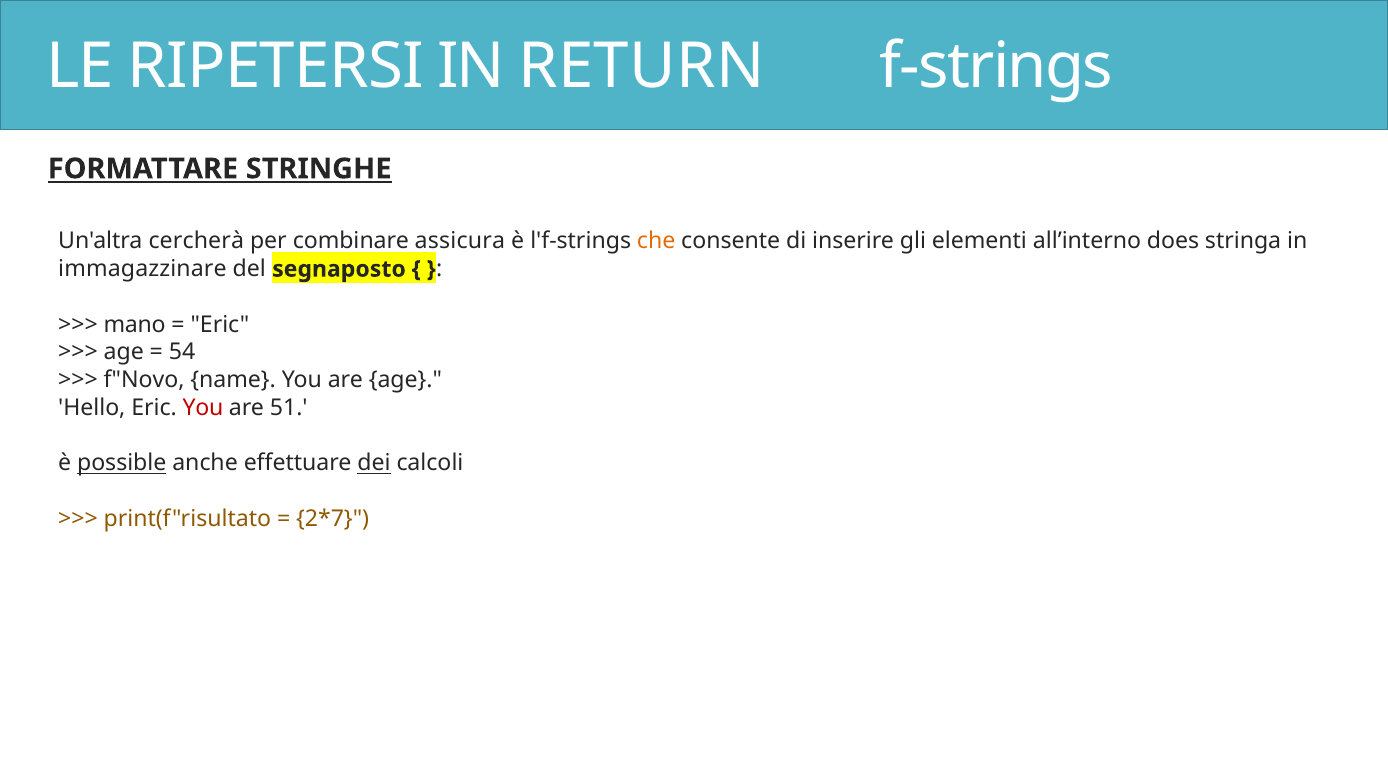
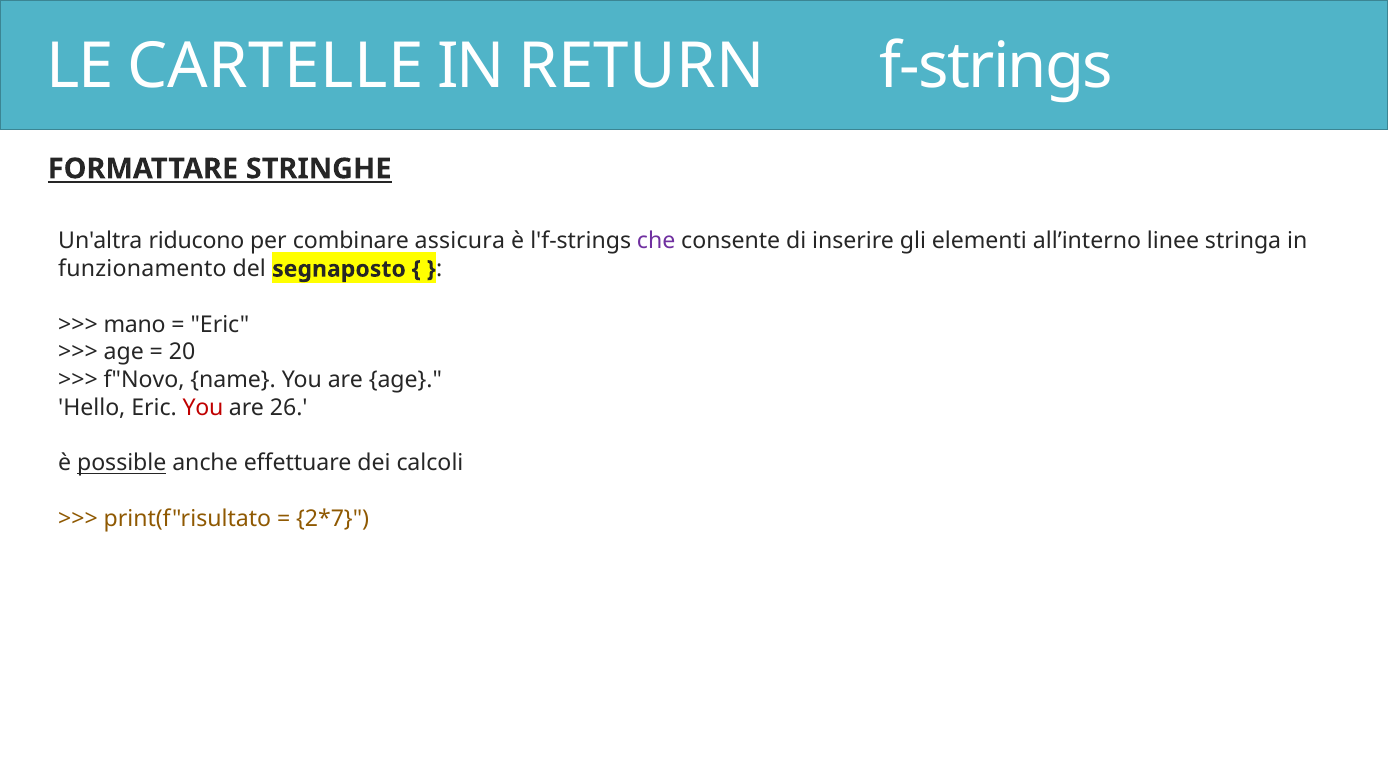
RIPETERSI: RIPETERSI -> CARTELLE (275, 67)
cercherà: cercherà -> riducono (196, 241)
che colour: orange -> purple (656, 241)
does: does -> linee (1173, 241)
immagazzinare: immagazzinare -> funzionamento (142, 269)
54: 54 -> 20 (182, 352)
51: 51 -> 26 (289, 408)
dei underline: present -> none (374, 463)
